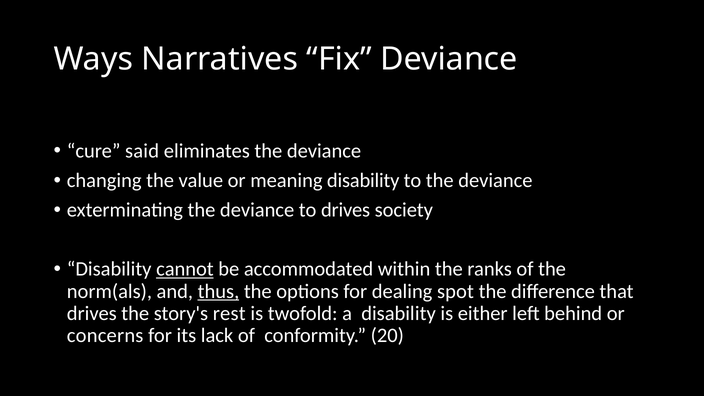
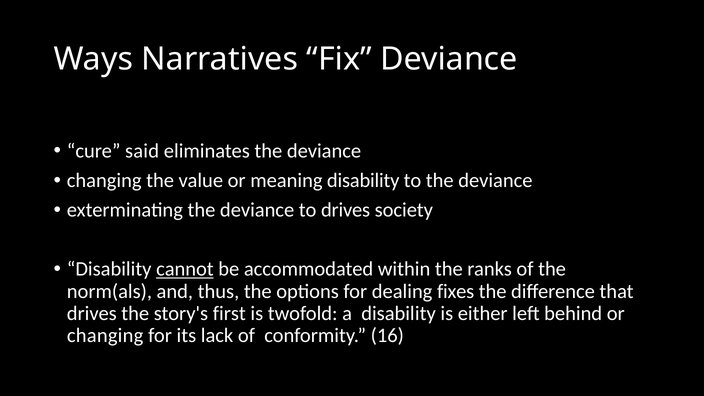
thus underline: present -> none (218, 291)
spot: spot -> fixes (456, 291)
rest: rest -> first (229, 313)
concerns: concerns -> changing (105, 336)
20: 20 -> 16 (387, 336)
